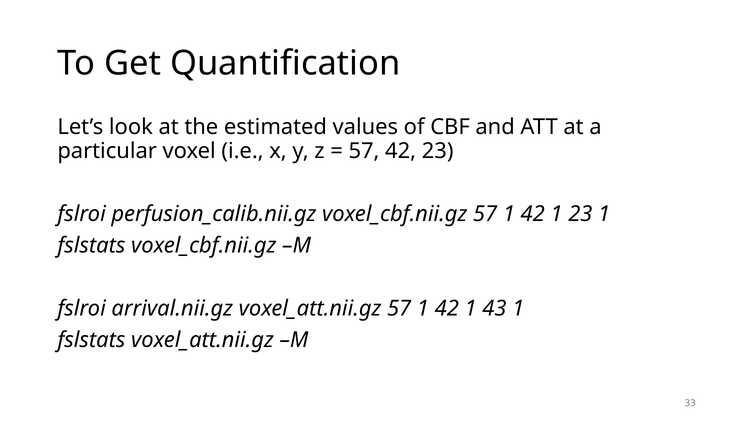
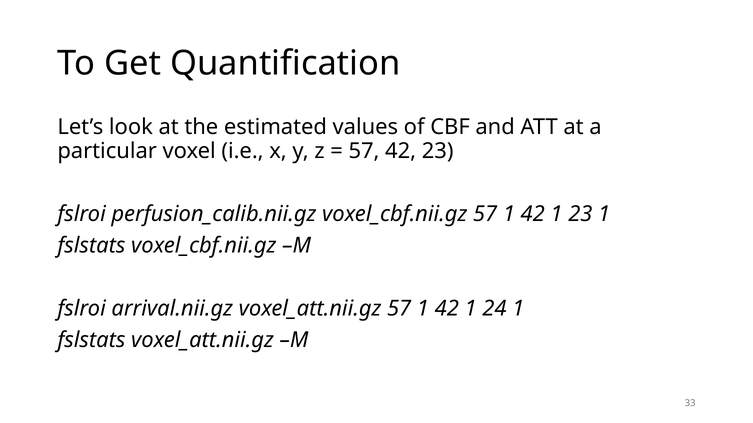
43: 43 -> 24 (494, 309)
